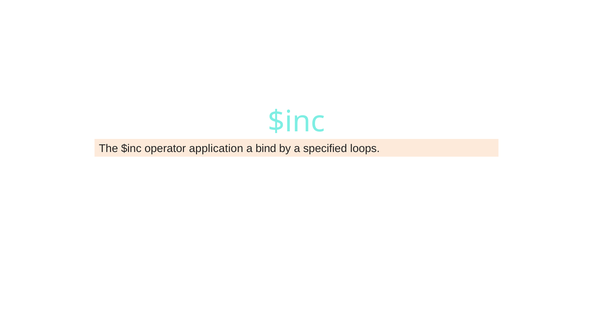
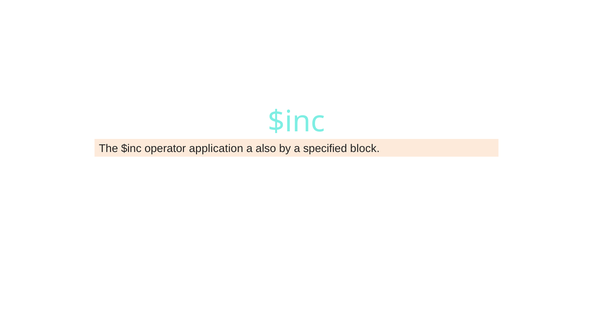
bind: bind -> also (266, 149)
loops: loops -> block (365, 149)
